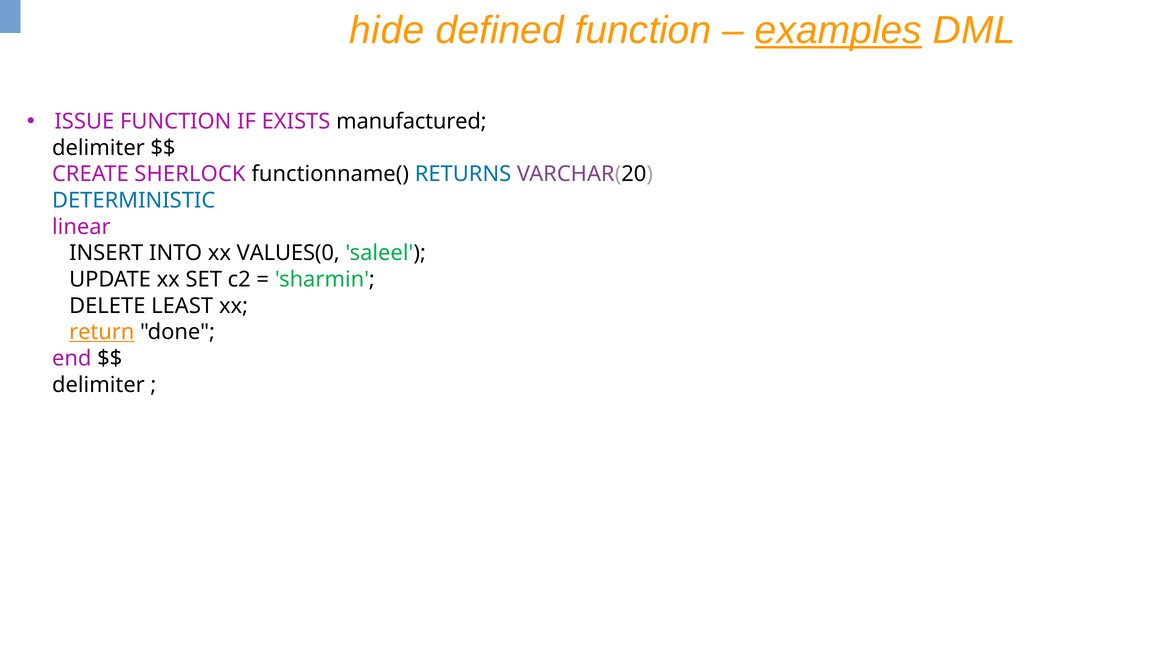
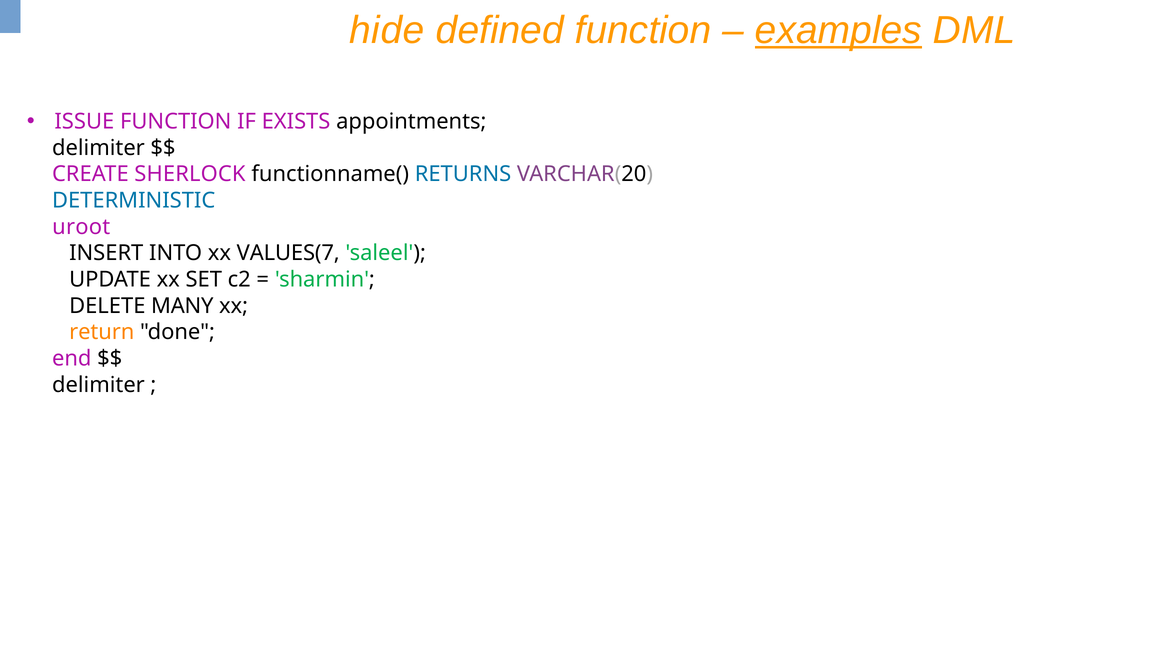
manufactured: manufactured -> appointments (411, 122)
linear: linear -> uroot (81, 227)
VALUES(0: VALUES(0 -> VALUES(7 (288, 253)
LEAST: LEAST -> MANY (182, 306)
return underline: present -> none (102, 332)
